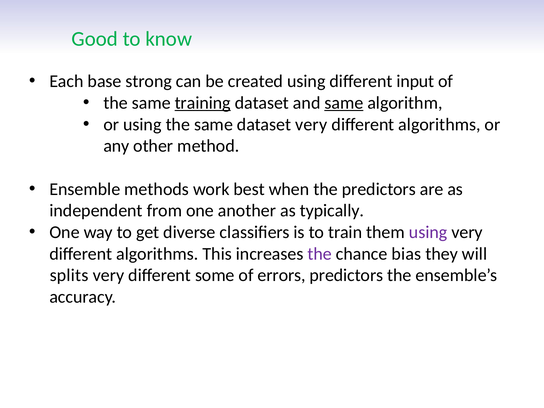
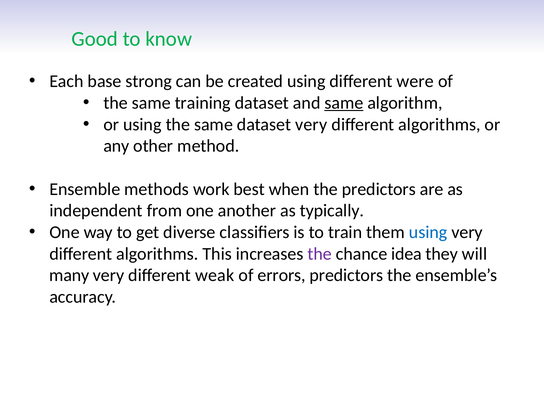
input: input -> were (415, 81)
training underline: present -> none (203, 103)
using colour: purple -> blue (428, 232)
bias: bias -> idea (407, 254)
splits: splits -> many (69, 276)
some: some -> weak (215, 276)
